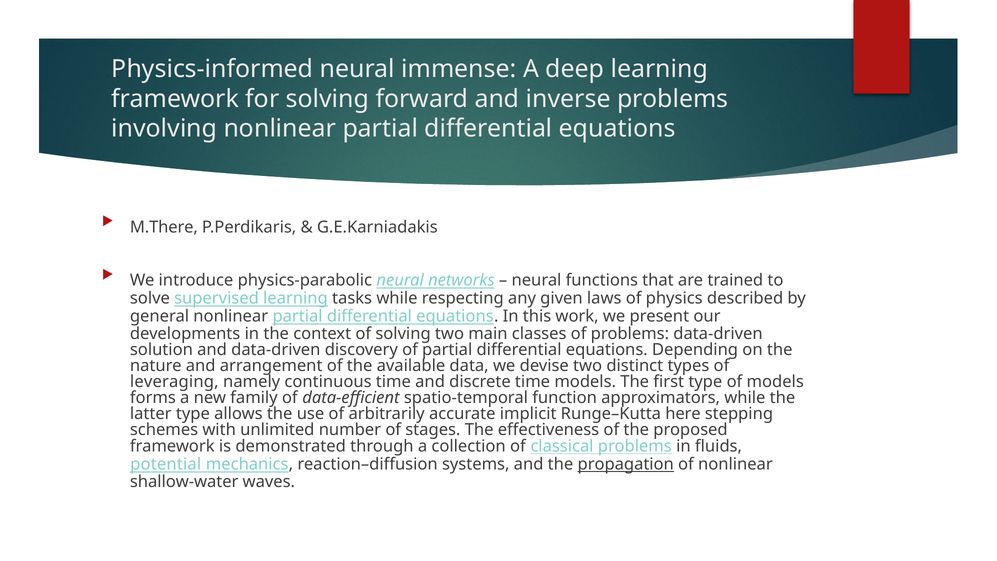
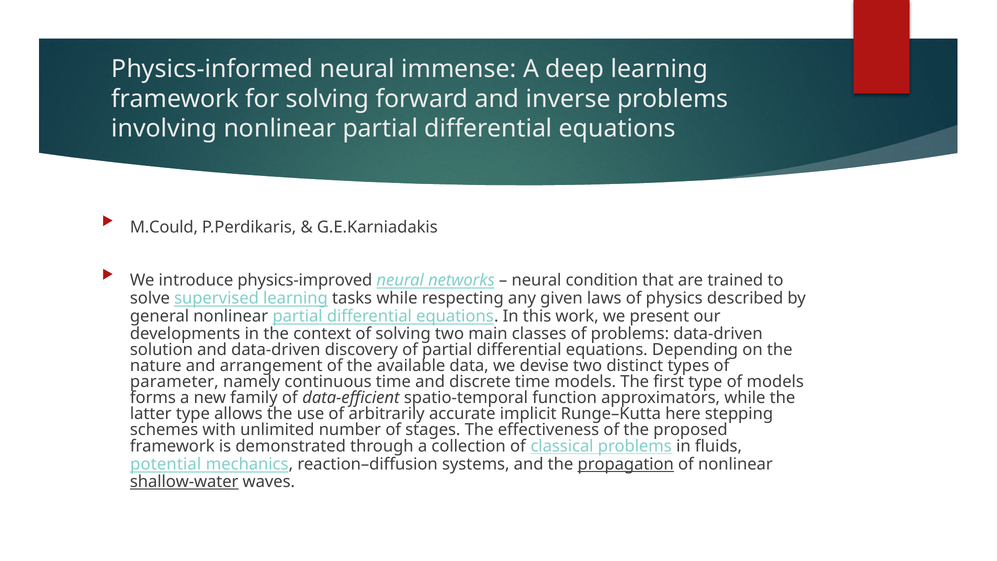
M.There: M.There -> M.Could (164, 227)
physics-parabolic: physics-parabolic -> physics-improved (305, 280)
functions: functions -> condition (602, 280)
leveraging: leveraging -> parameter (174, 382)
shallow-water underline: none -> present (184, 482)
